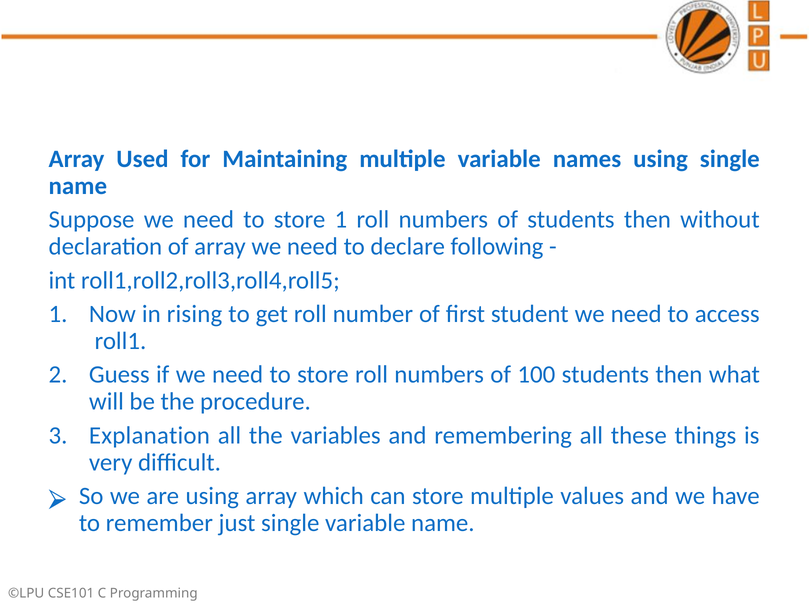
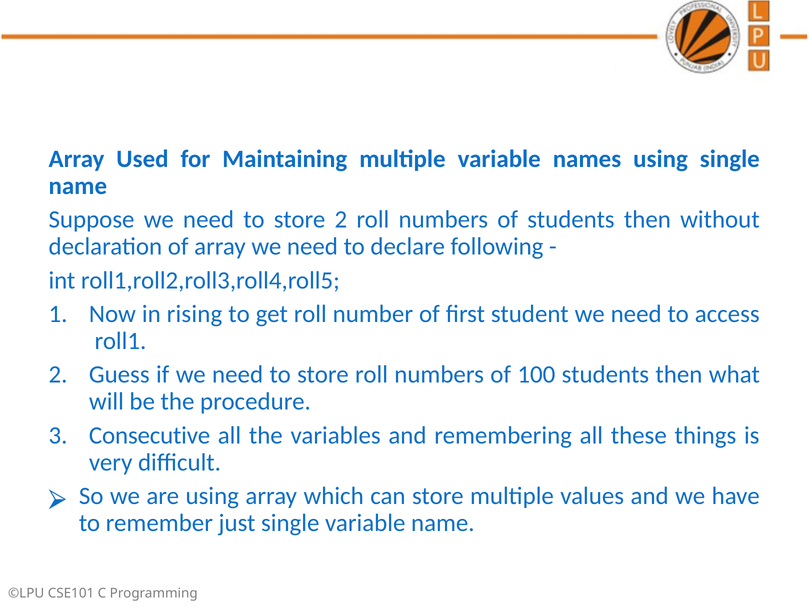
store 1: 1 -> 2 (341, 220)
Explanation: Explanation -> Consecutive (150, 435)
